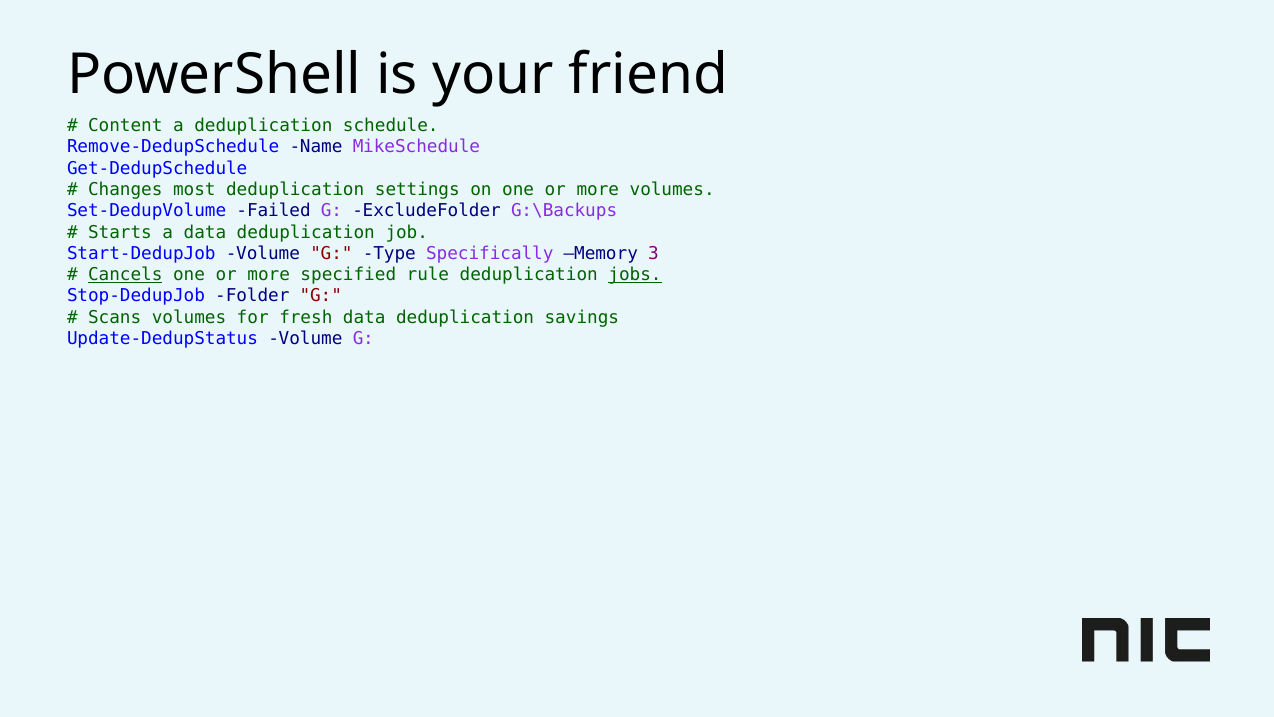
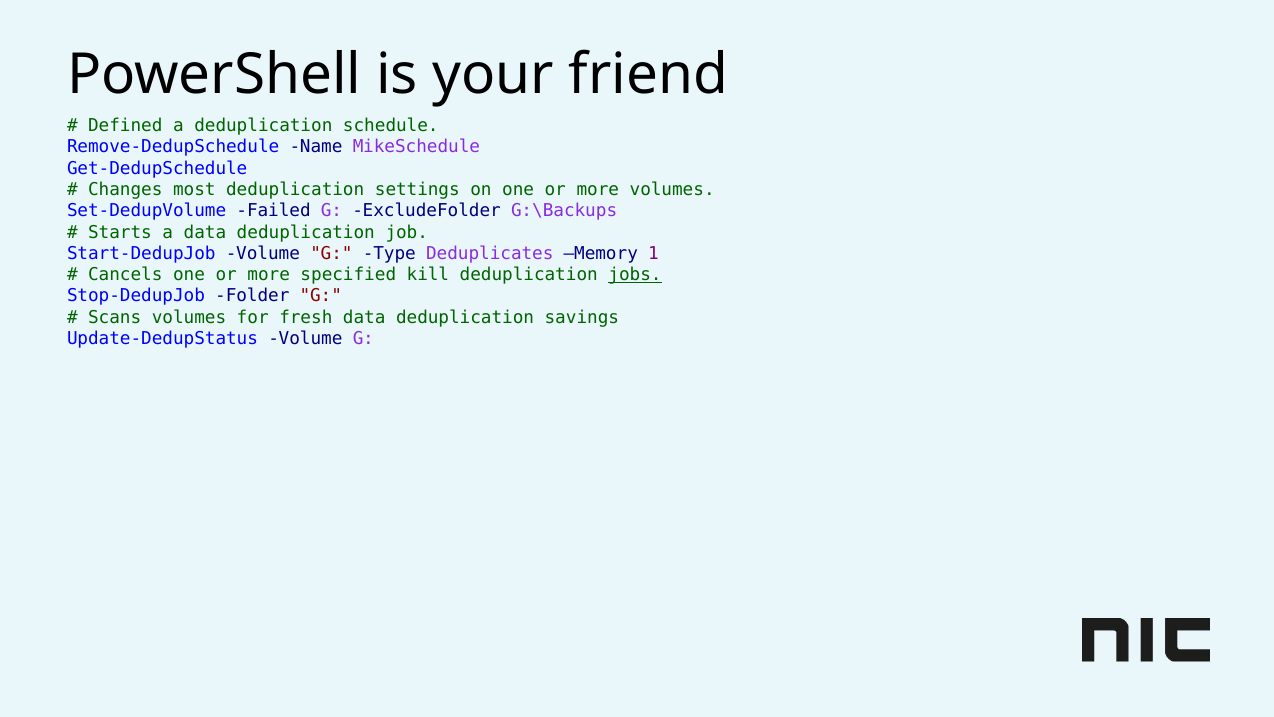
Content: Content -> Defined (125, 126)
Specifically: Specifically -> Deduplicates (490, 253)
3: 3 -> 1 (654, 253)
Cancels underline: present -> none (125, 275)
rule: rule -> kill (428, 275)
